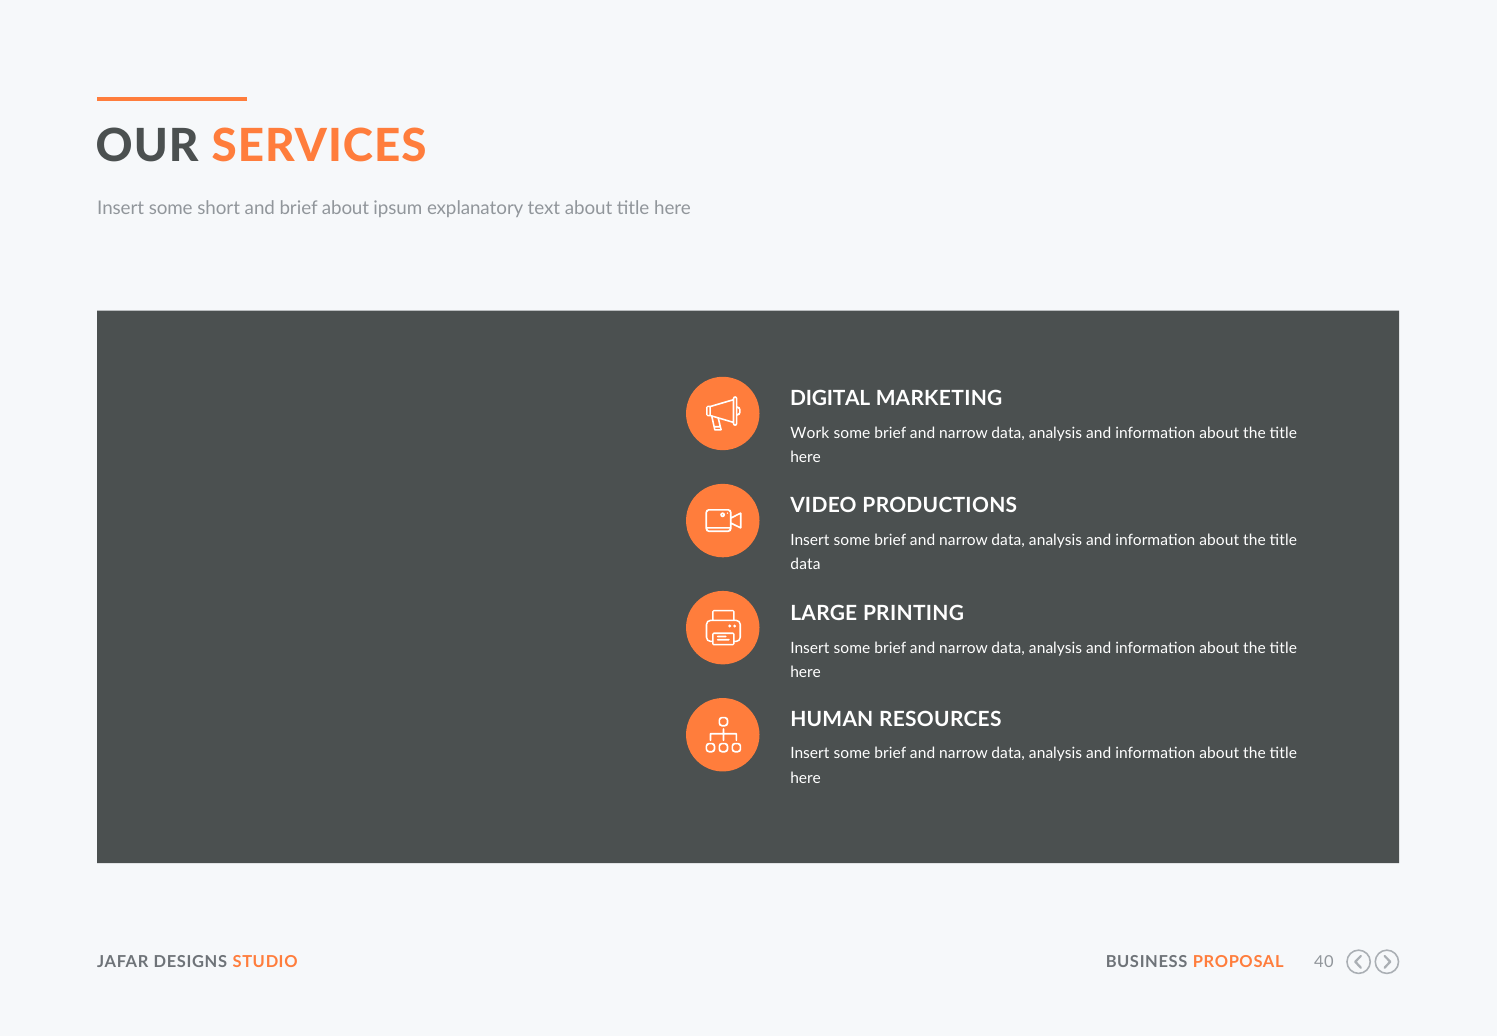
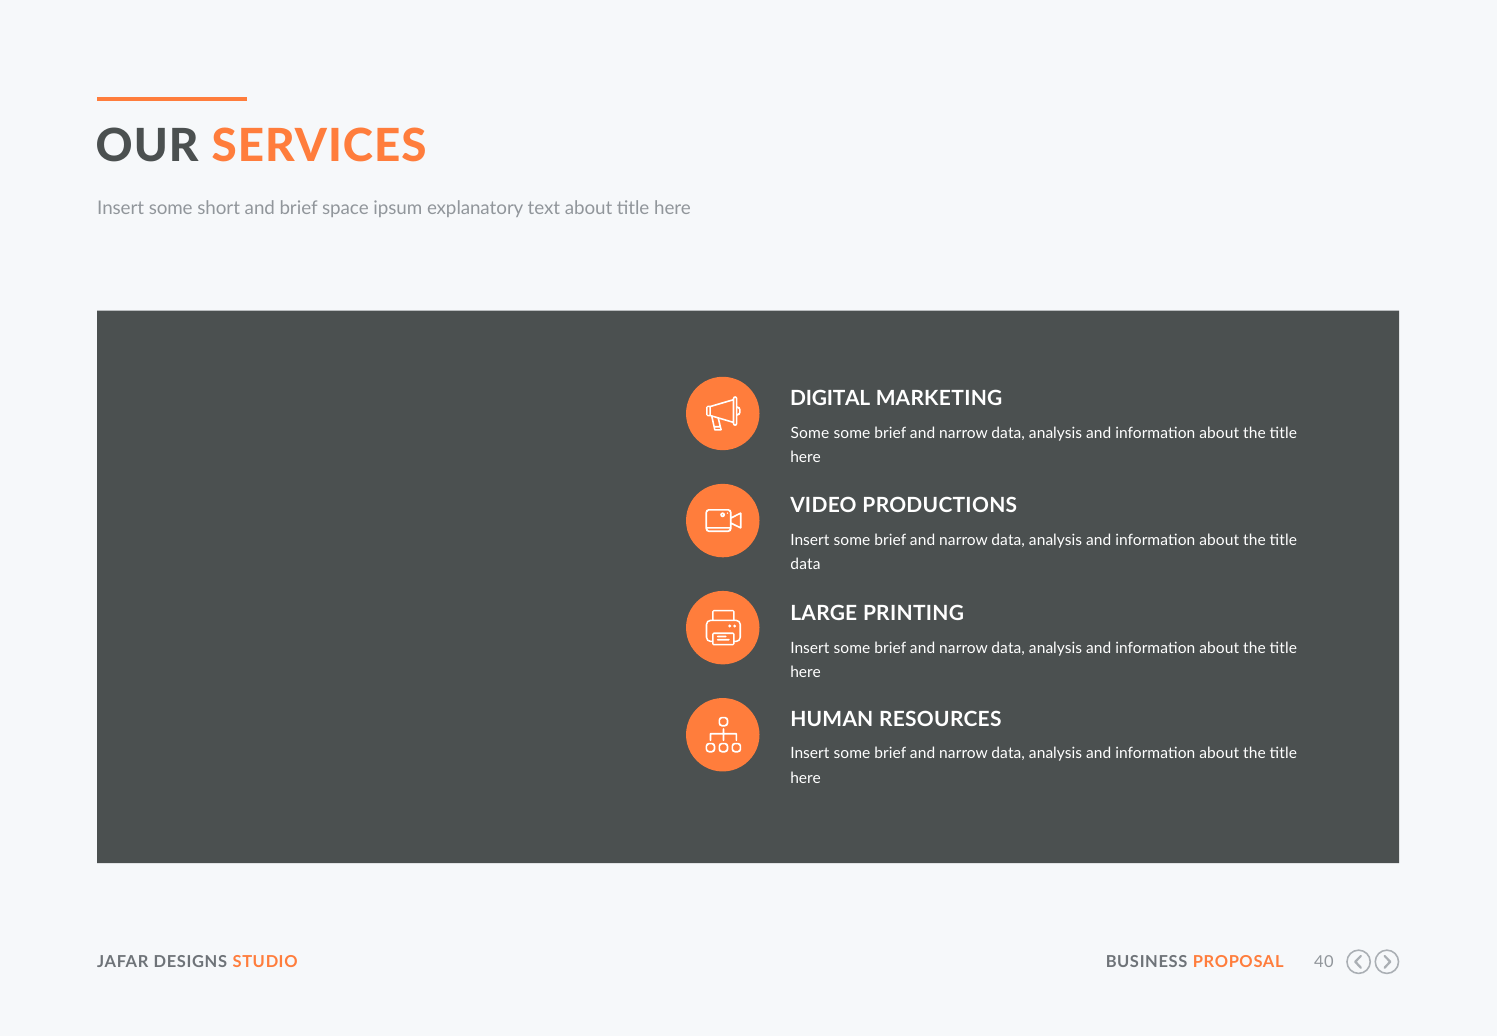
brief about: about -> space (345, 208)
Work: Work -> Some (810, 434)
